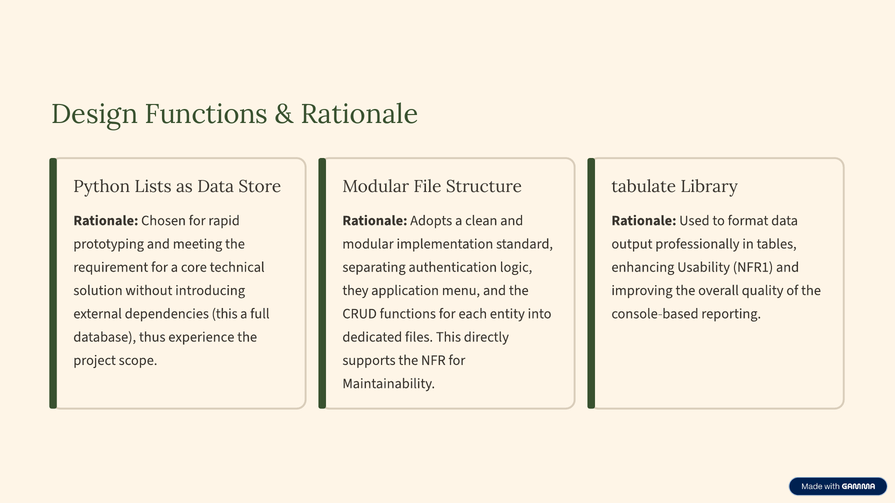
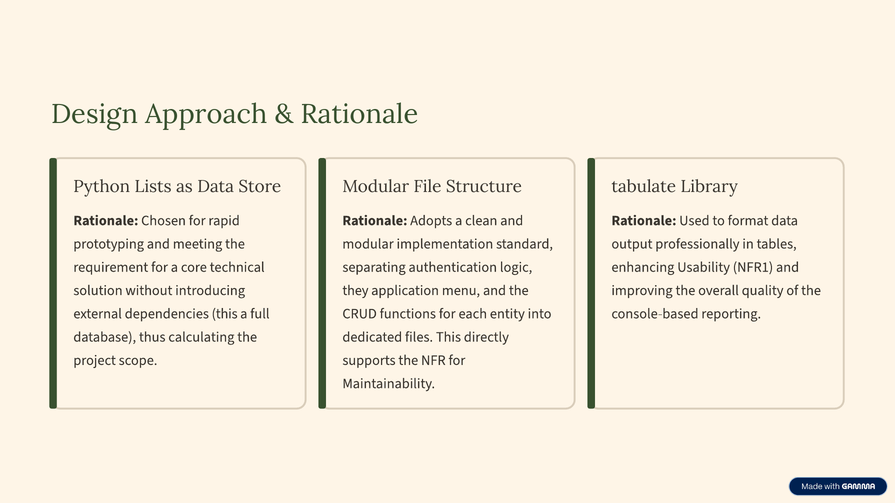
Design Functions: Functions -> Approach (206, 114)
experience: experience -> calculating (201, 337)
